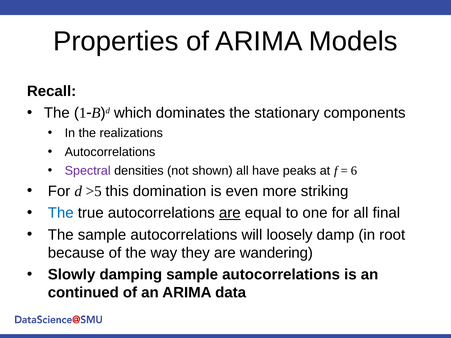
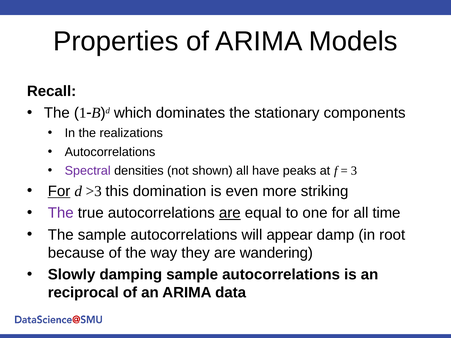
6: 6 -> 3 (354, 171)
For underline: none -> present (59, 191)
>5: >5 -> >3 (94, 191)
The colour: blue -> purple (61, 213)
final: final -> time (386, 213)
loosely: loosely -> appear (290, 235)
continued: continued -> reciprocal (83, 293)
